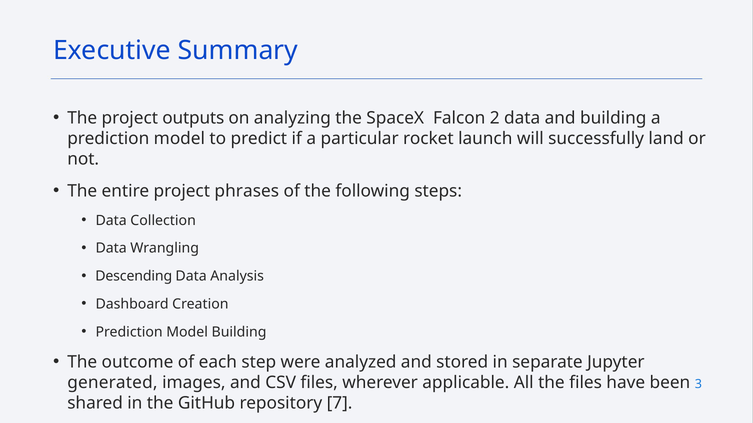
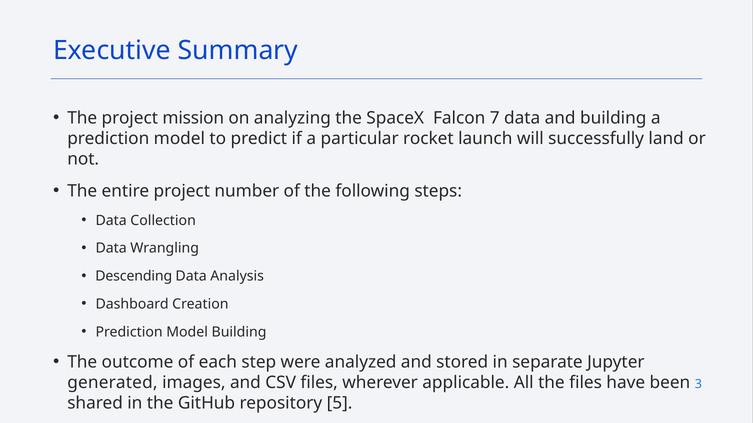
outputs: outputs -> mission (193, 118)
2: 2 -> 7 (495, 118)
phrases: phrases -> number (247, 191)
7: 7 -> 5 (340, 404)
